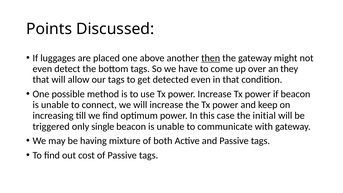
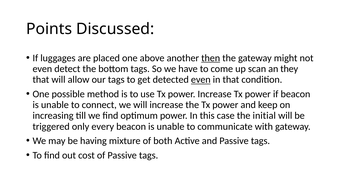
over: over -> scan (257, 69)
even underline: none -> present (201, 80)
single: single -> every (103, 126)
